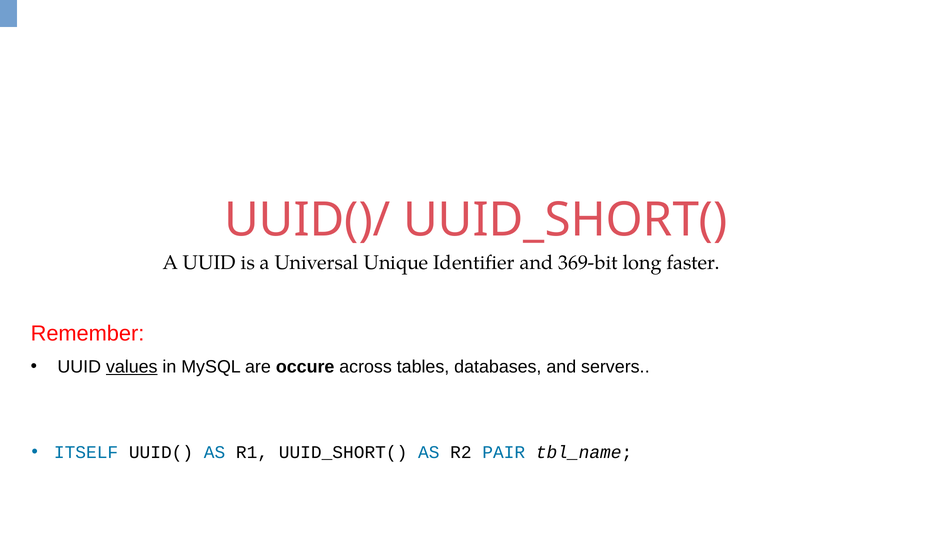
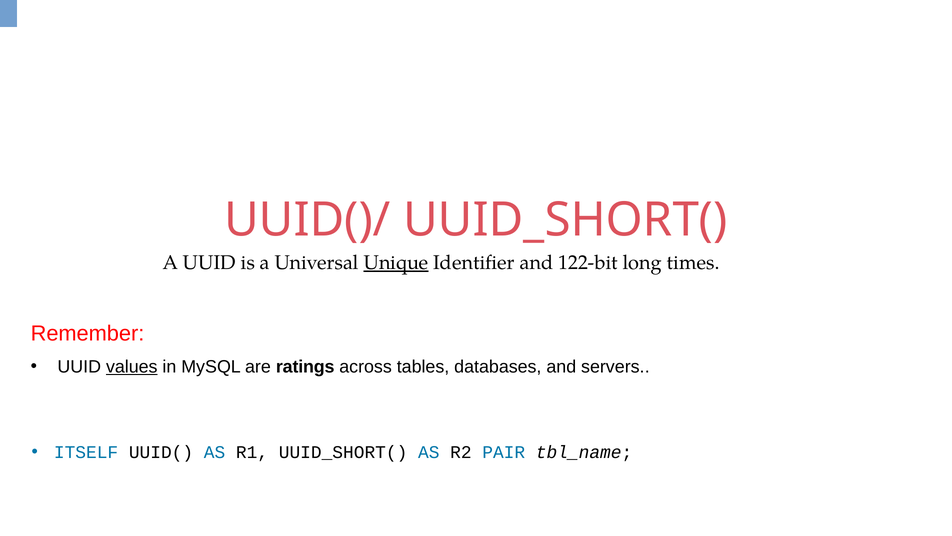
Unique underline: none -> present (396, 262)
369-bit: 369-bit -> 122-bit (588, 262)
faster: faster -> times (693, 262)
occure: occure -> ratings (305, 366)
